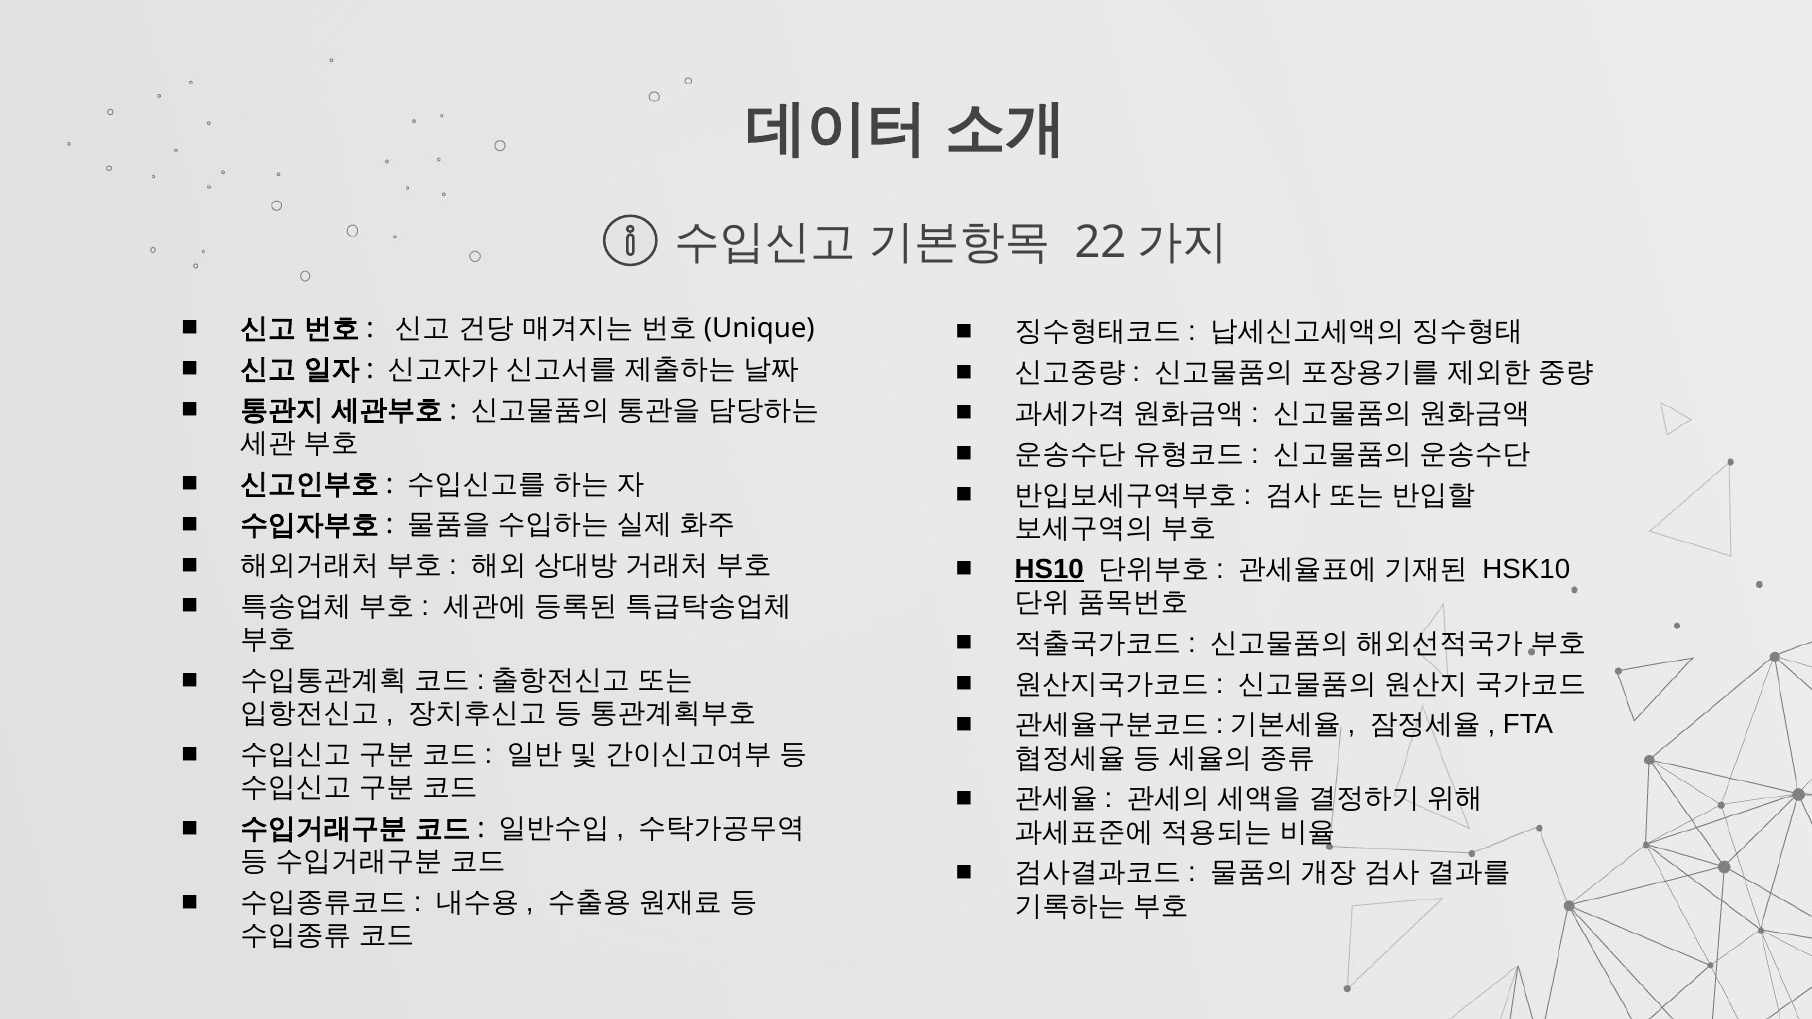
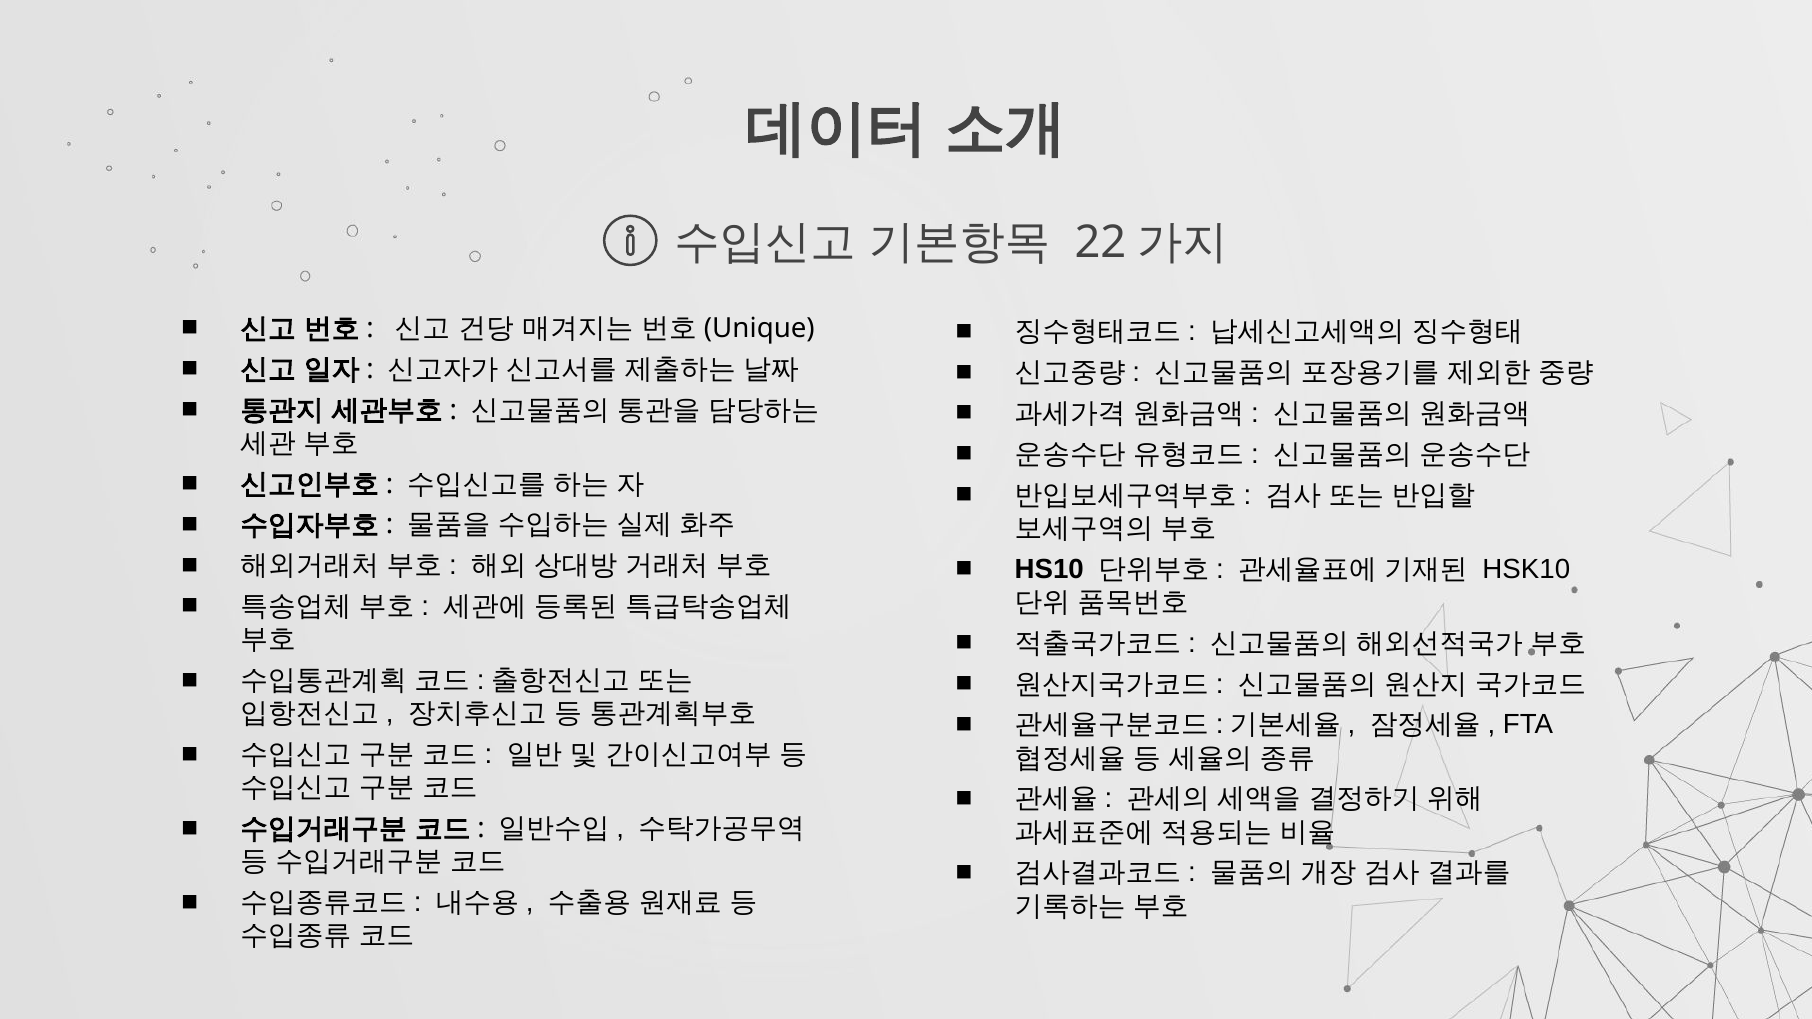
HS10 underline: present -> none (1049, 569)
